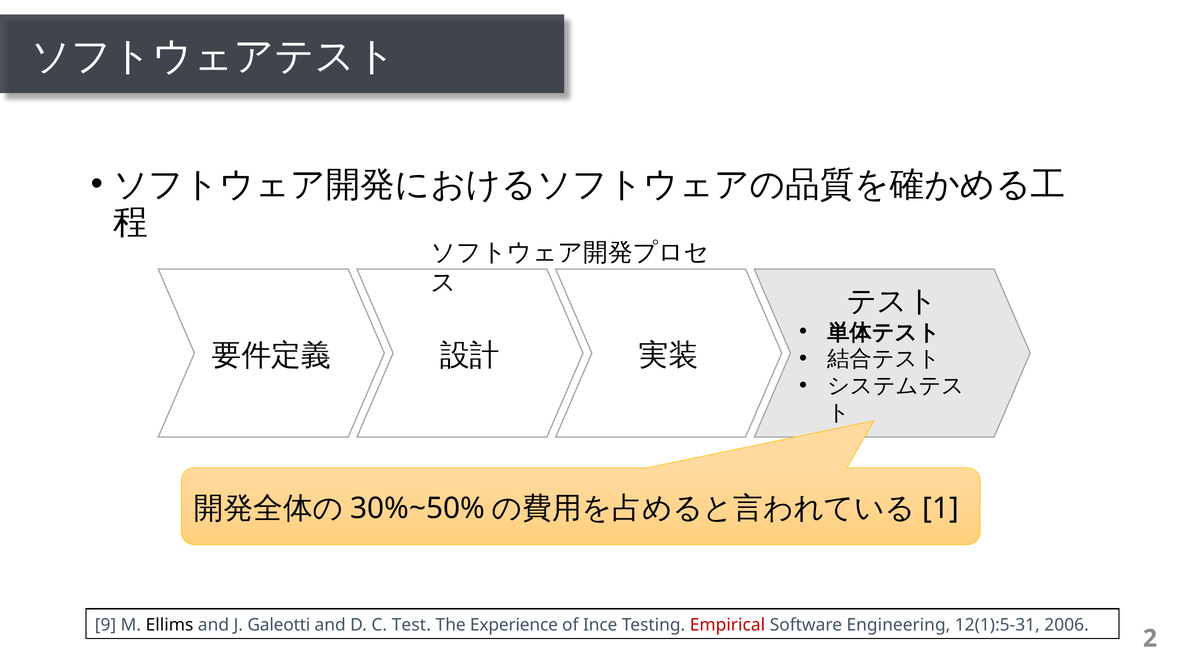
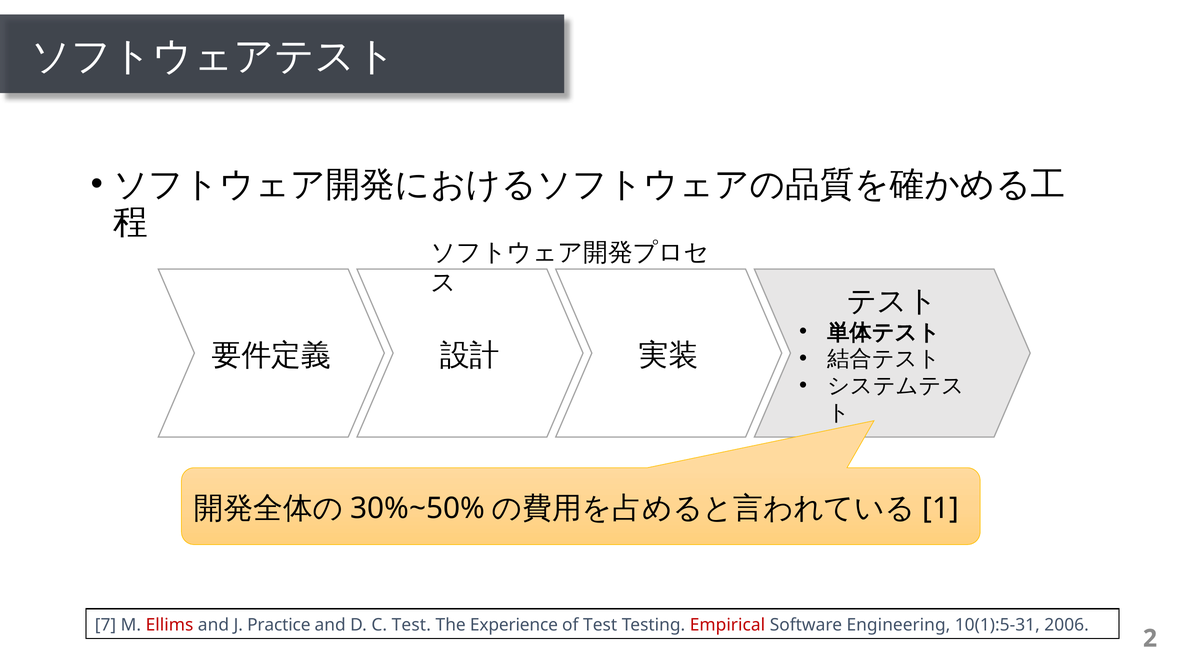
9: 9 -> 7 (106, 624)
Ellims colour: black -> red (170, 624)
Galeotti: Galeotti -> Practice (279, 624)
of Ince: Ince -> Test (600, 624)
12(1):5-31: 12(1):5-31 -> 10(1):5-31 (997, 624)
